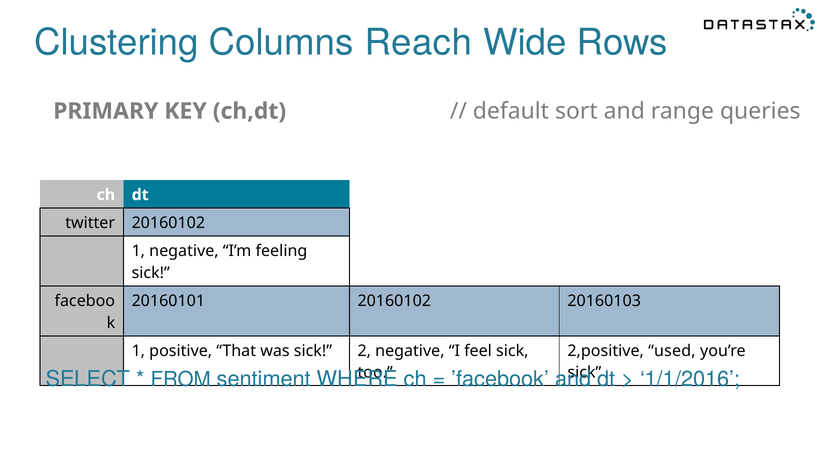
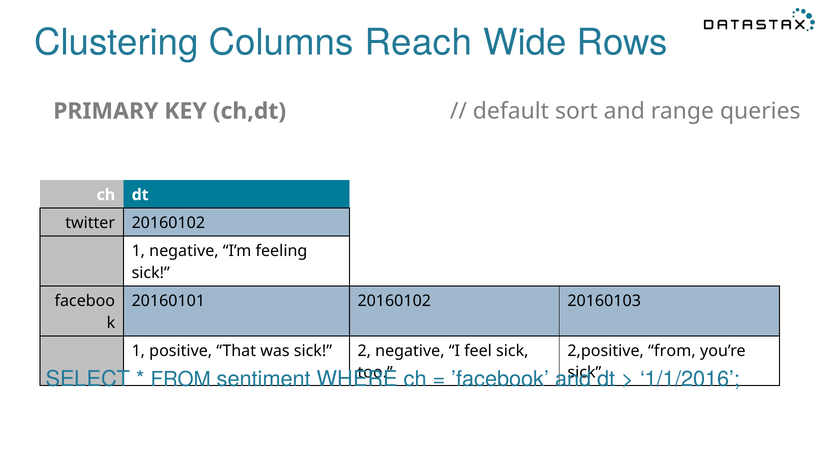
2,positive used: used -> from (672, 351)
